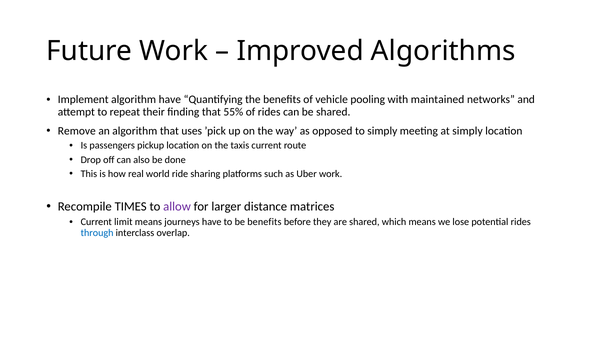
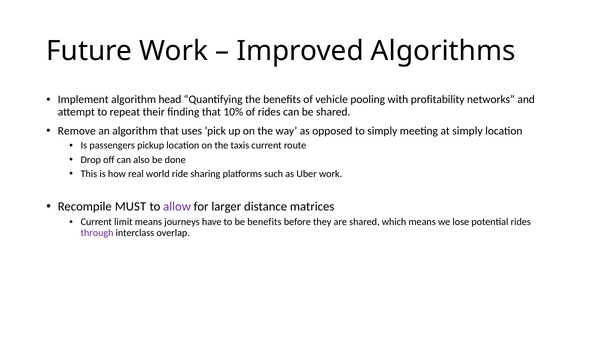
algorithm have: have -> head (170, 100)
maintained: maintained -> profitability (438, 100)
55%: 55% -> 10% (233, 112)
TIMES: TIMES -> MUST (131, 206)
through colour: blue -> purple (97, 233)
